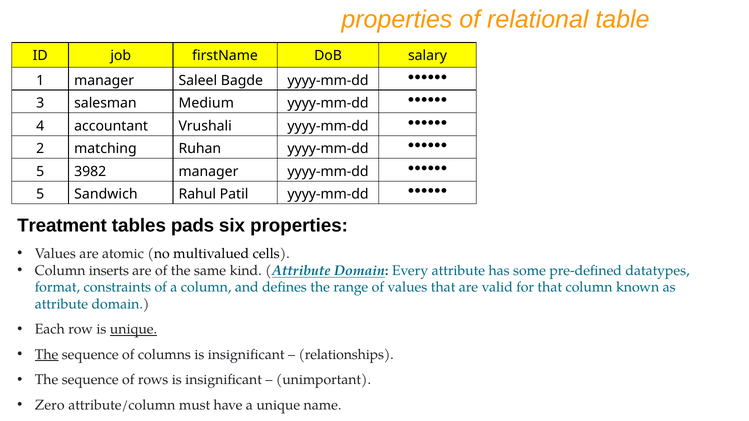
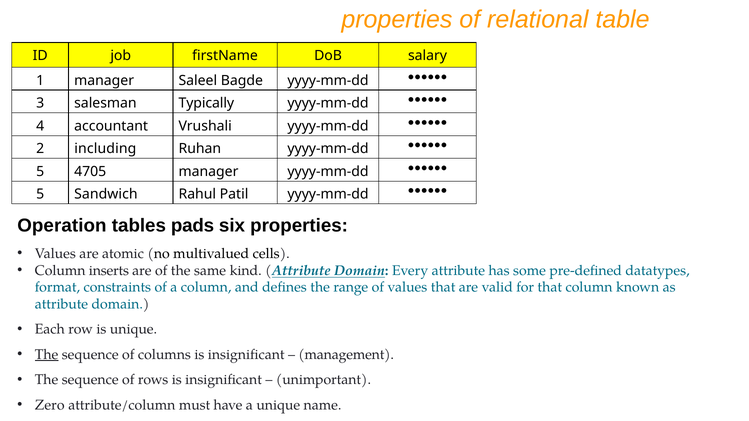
Medium: Medium -> Typically (206, 103)
matching: matching -> including (105, 149)
3982: 3982 -> 4705 (90, 172)
Treatment: Treatment -> Operation (62, 226)
unique underline: present -> none (133, 330)
relationships: relationships -> management (346, 355)
